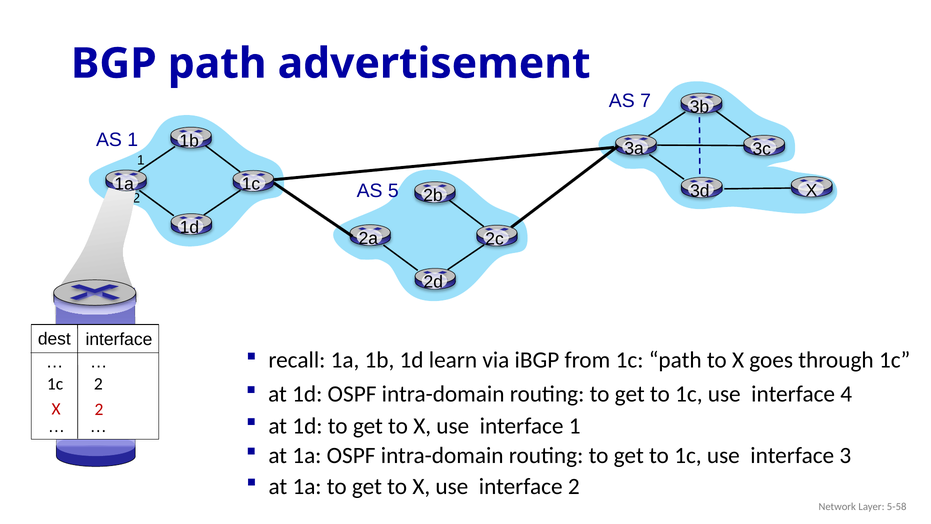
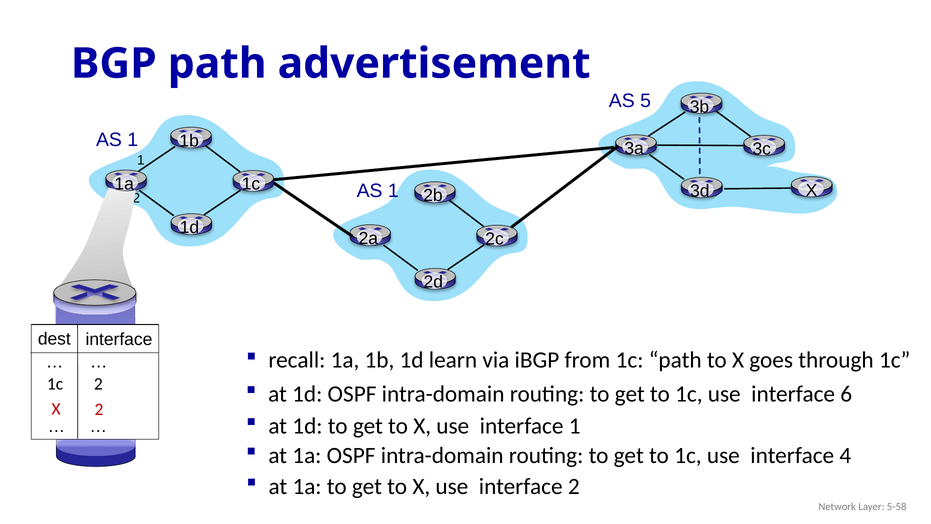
7: 7 -> 5 (646, 101)
5: 5 -> 1 (393, 191)
4: 4 -> 6 (846, 394)
3: 3 -> 4 (845, 455)
